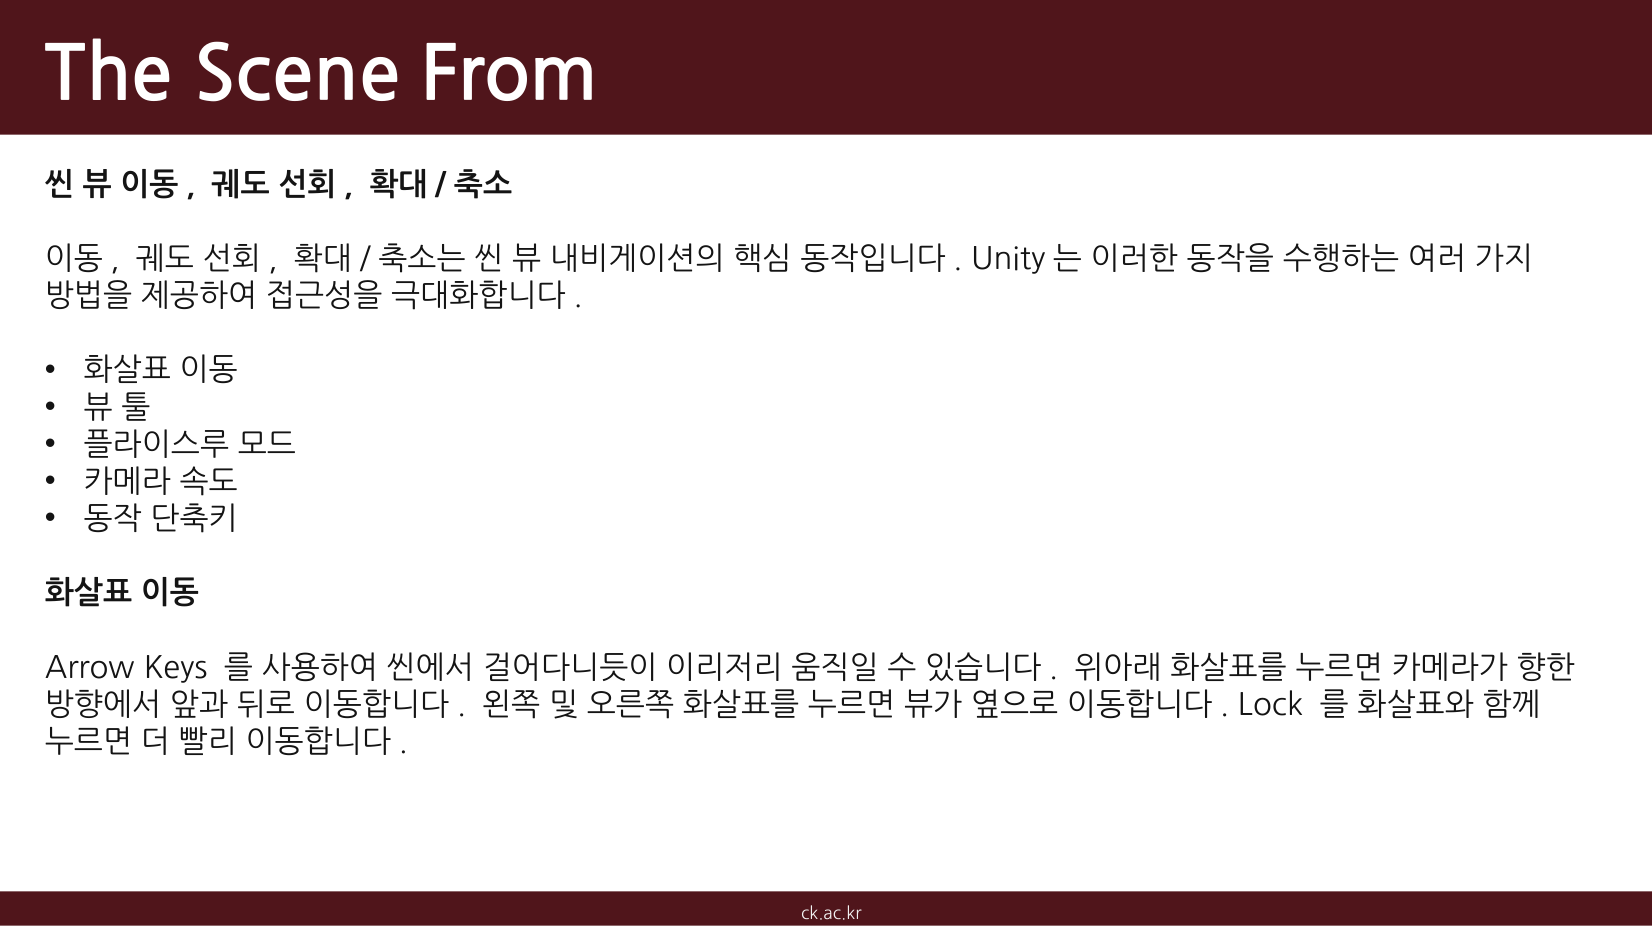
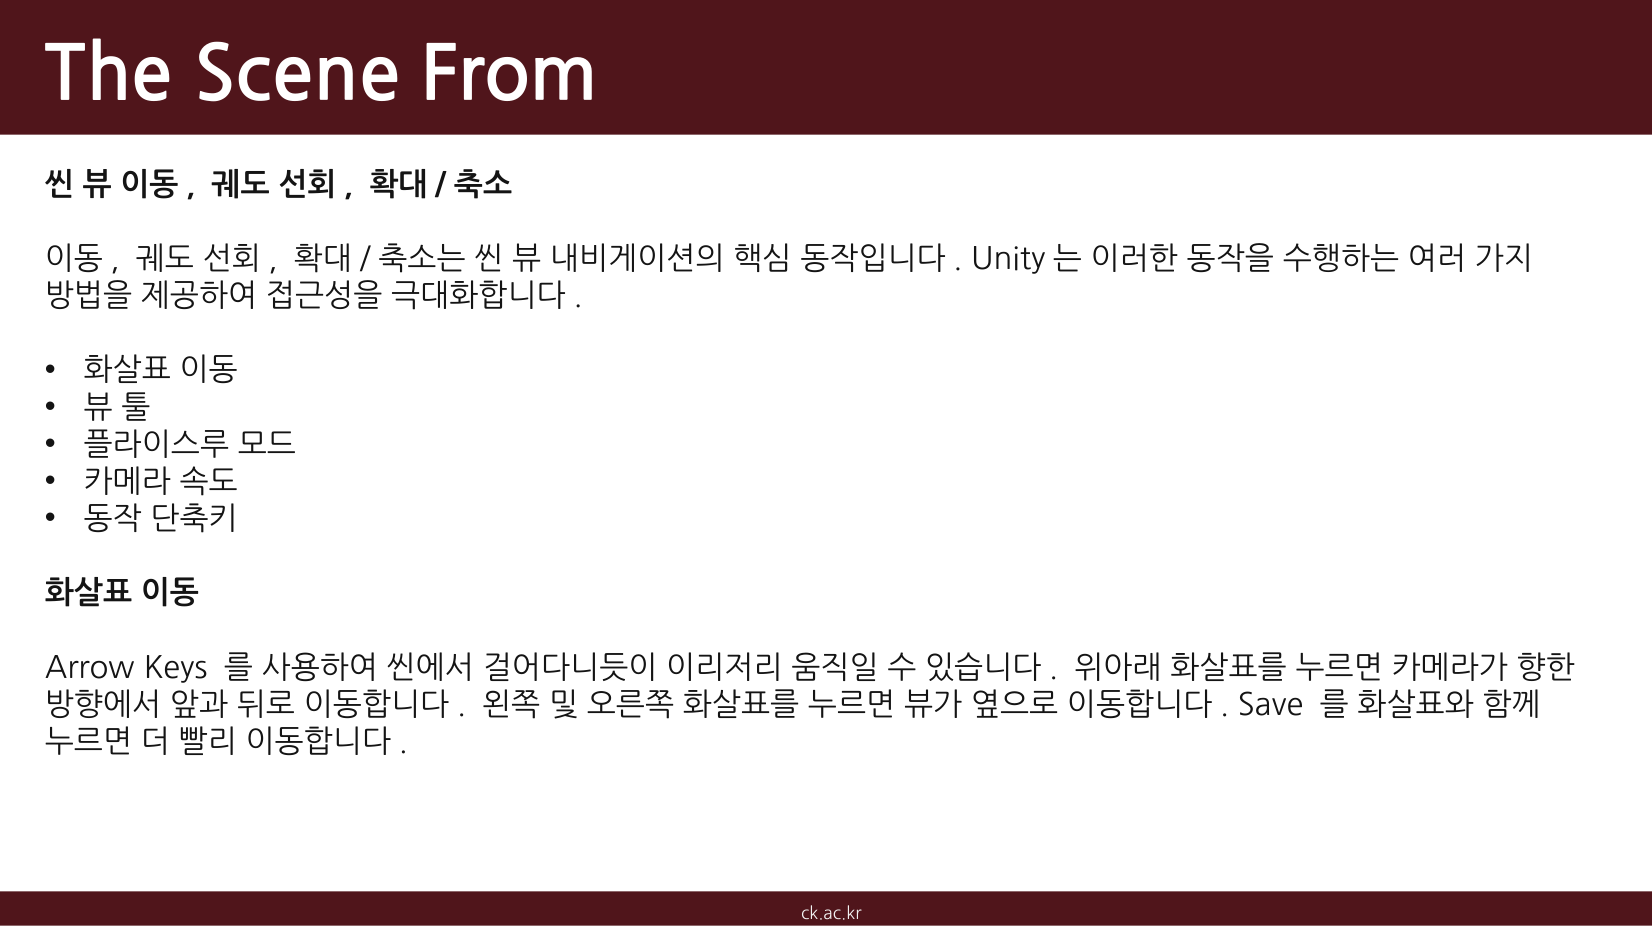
Lock: Lock -> Save (1271, 705)
